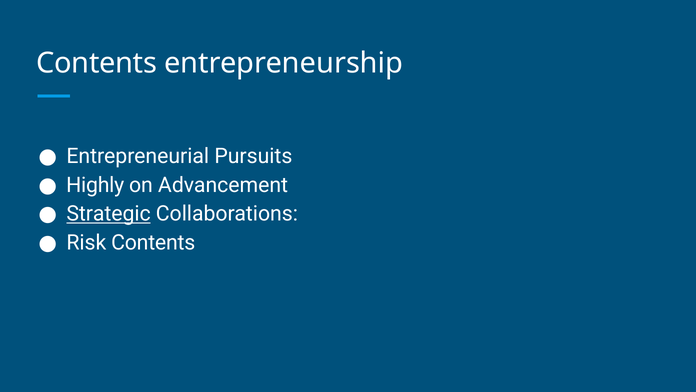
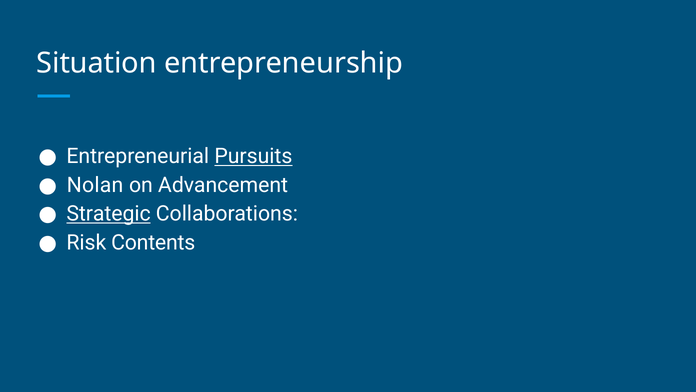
Contents: Contents -> Situation (97, 63)
Pursuits underline: none -> present (253, 156)
Highly: Highly -> Nolan (95, 185)
